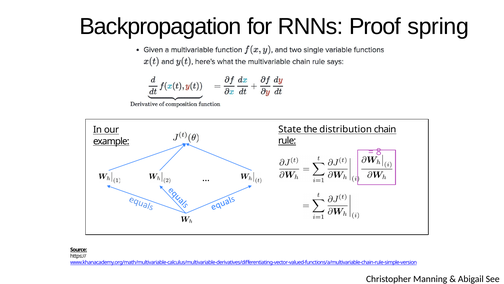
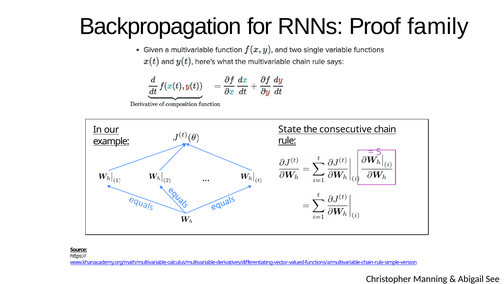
spring: spring -> family (438, 26)
distribution: distribution -> consecutive (346, 129)
8: 8 -> 5 (379, 152)
